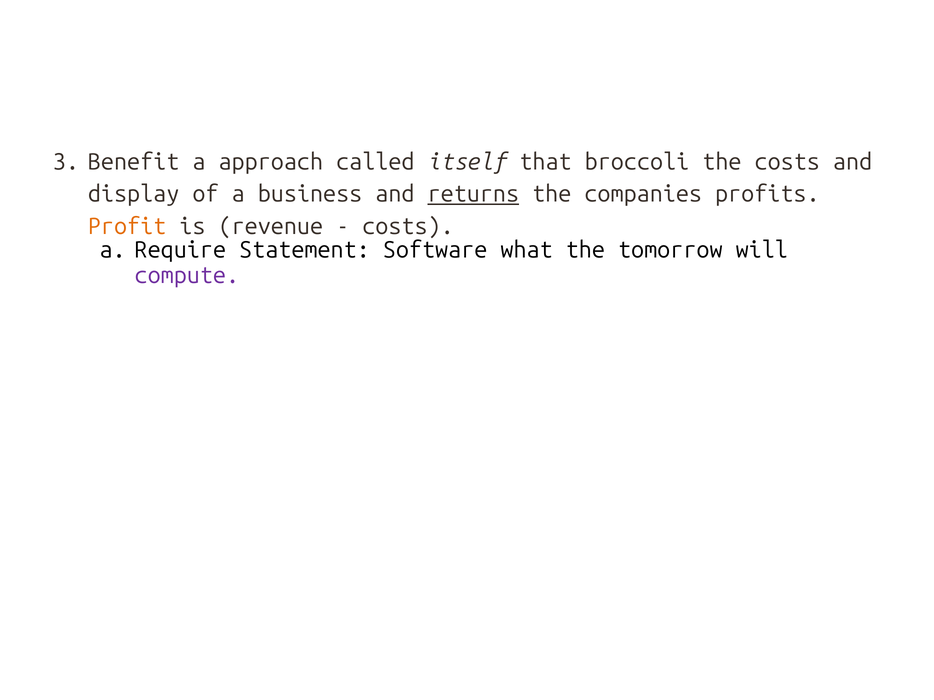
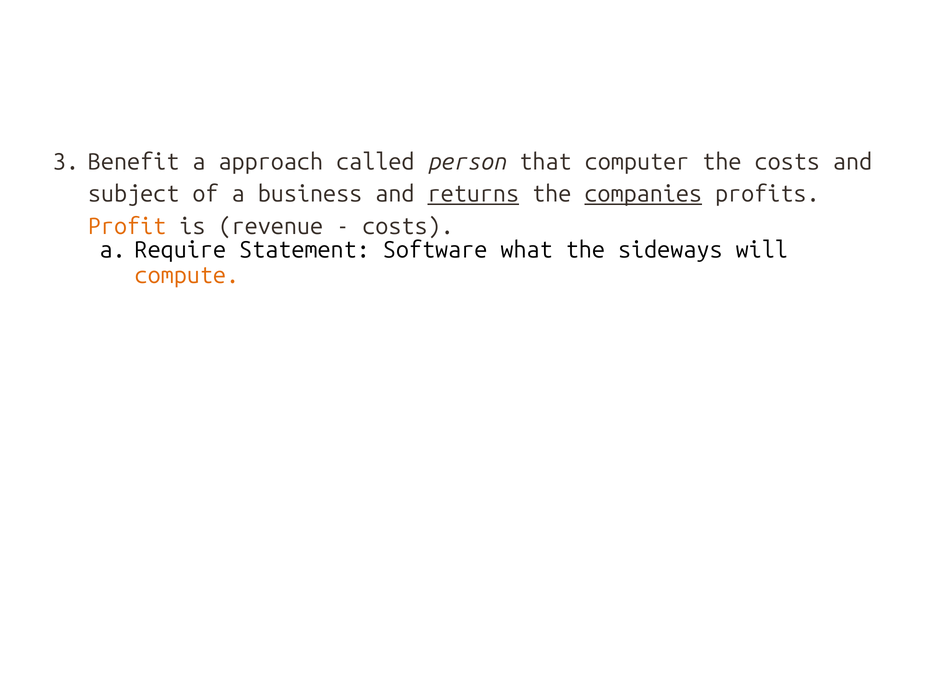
itself: itself -> person (467, 162)
broccoli: broccoli -> computer (637, 162)
display: display -> subject (134, 194)
companies underline: none -> present (643, 194)
tomorrow: tomorrow -> sideways (670, 250)
compute colour: purple -> orange (187, 276)
